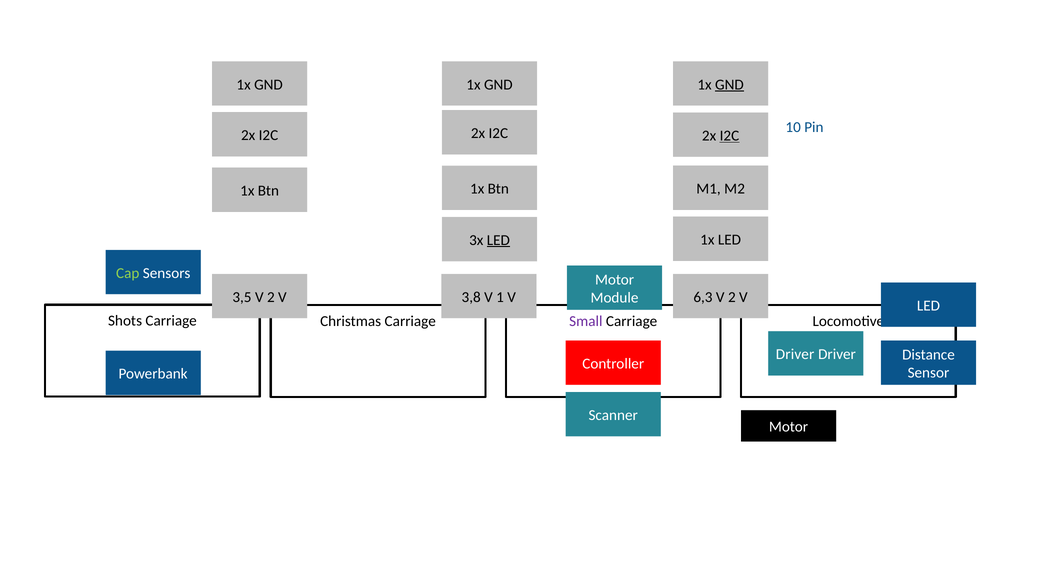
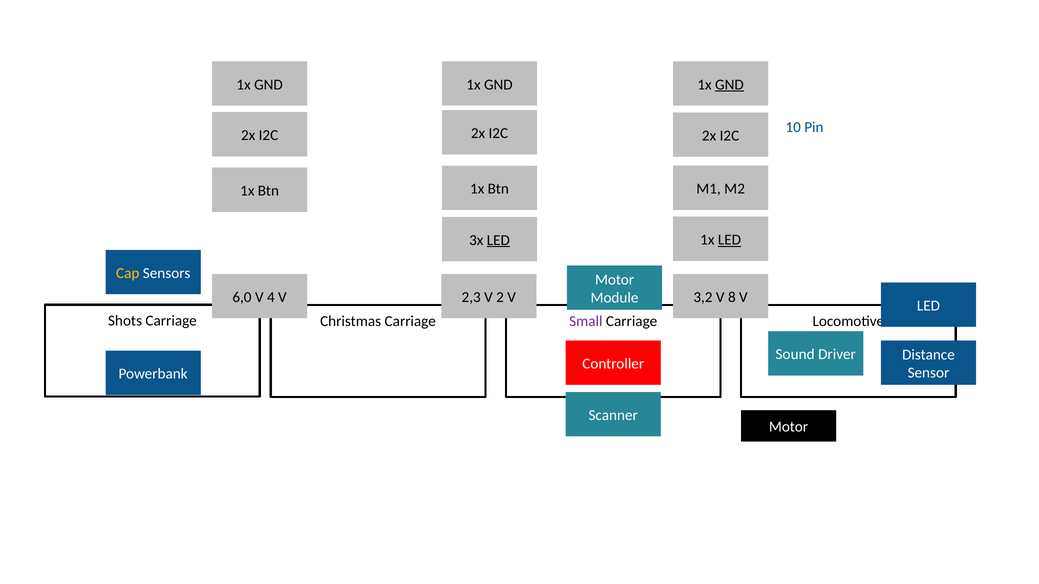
I2C underline: present -> none (729, 136)
LED underline: none -> present (729, 240)
Cap colour: light green -> yellow (128, 273)
3,5: 3,5 -> 6,0 (242, 297)
2: 2 -> 4 (271, 297)
3,8: 3,8 -> 2,3 (471, 297)
1: 1 -> 2 (500, 297)
6,3: 6,3 -> 3,2 (703, 297)
2: 2 -> 8 (732, 297)
Driver: Driver -> Sound (795, 355)
